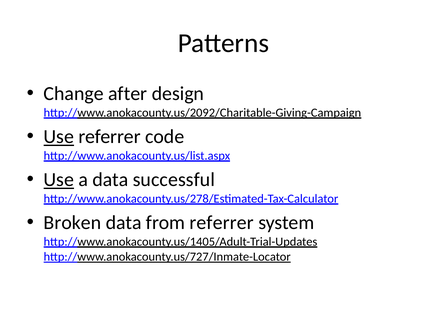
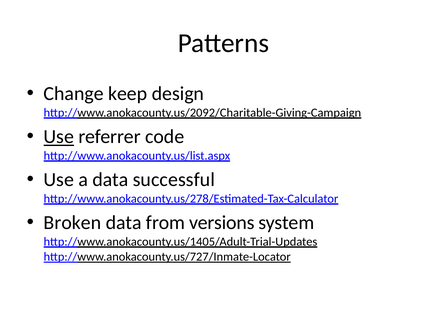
after: after -> keep (128, 94)
Use underline: present -> none (59, 180)
from referrer: referrer -> versions (222, 223)
